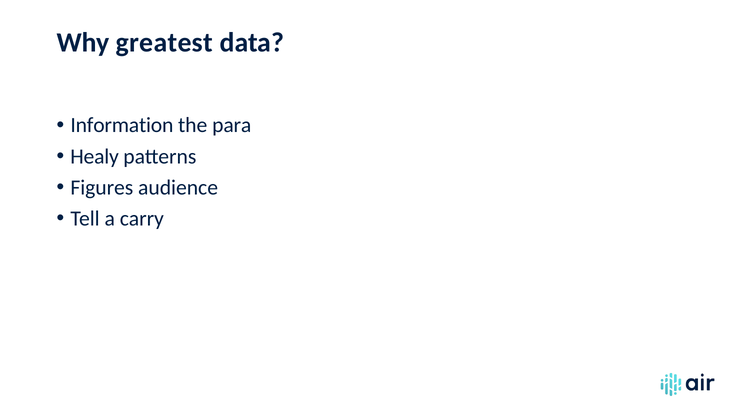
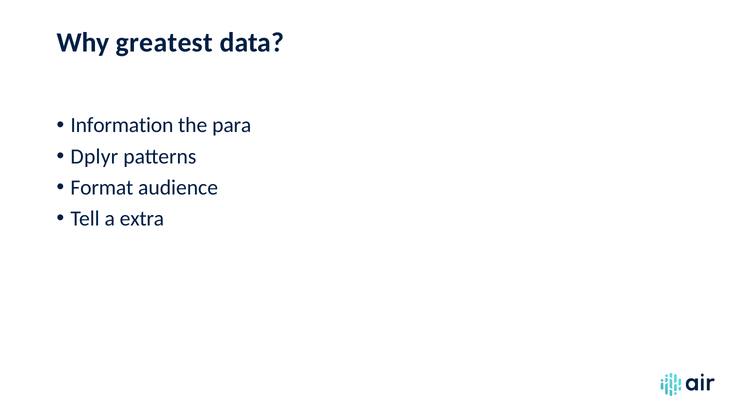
Healy: Healy -> Dplyr (94, 157)
Figures: Figures -> Format (102, 188)
carry: carry -> extra (142, 219)
